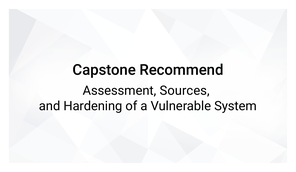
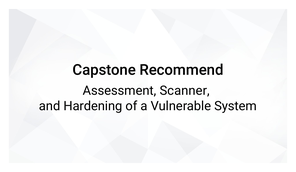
Sources: Sources -> Scanner (185, 90)
